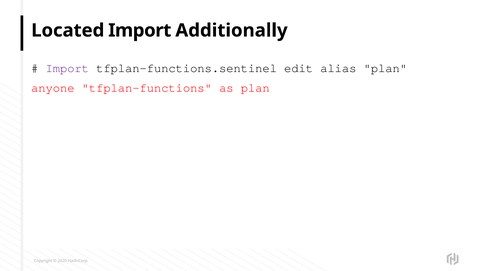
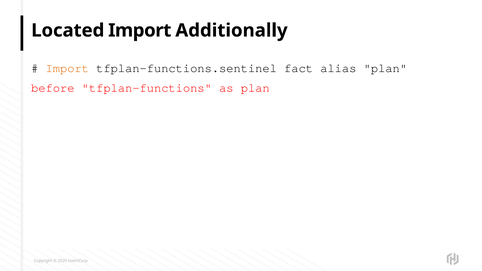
Import colour: purple -> orange (67, 68)
edit: edit -> fact (299, 68)
anyone: anyone -> before (53, 88)
